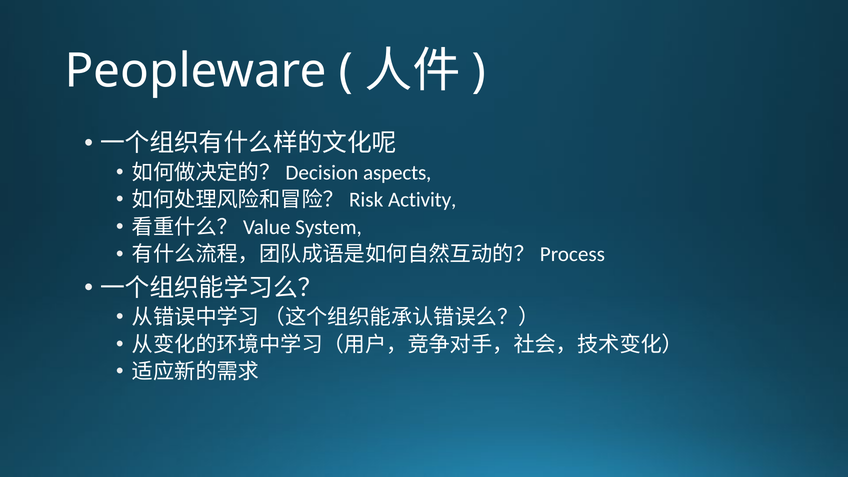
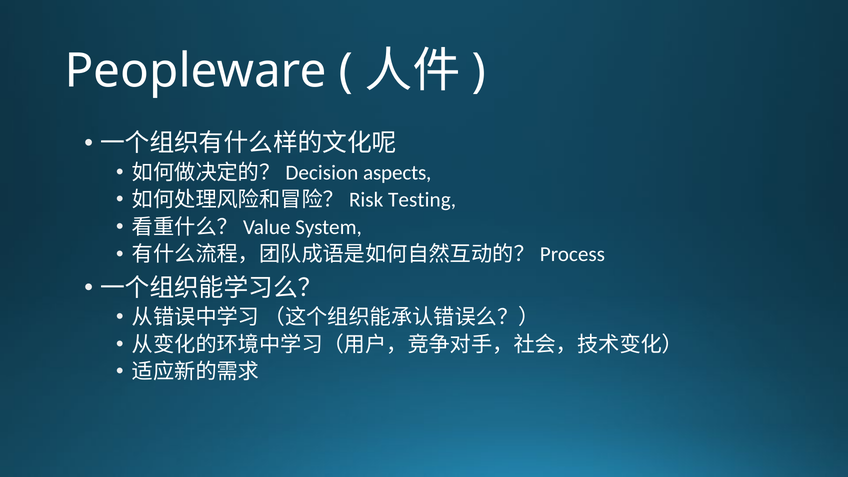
Activity: Activity -> Testing (422, 200)
